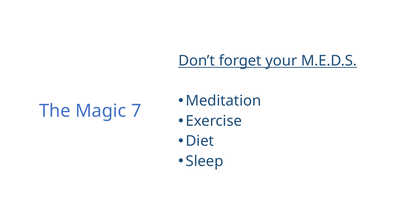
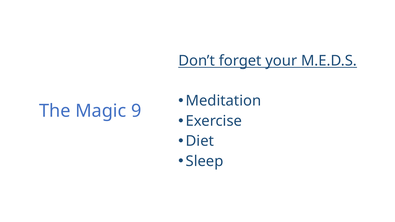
7: 7 -> 9 (136, 111)
